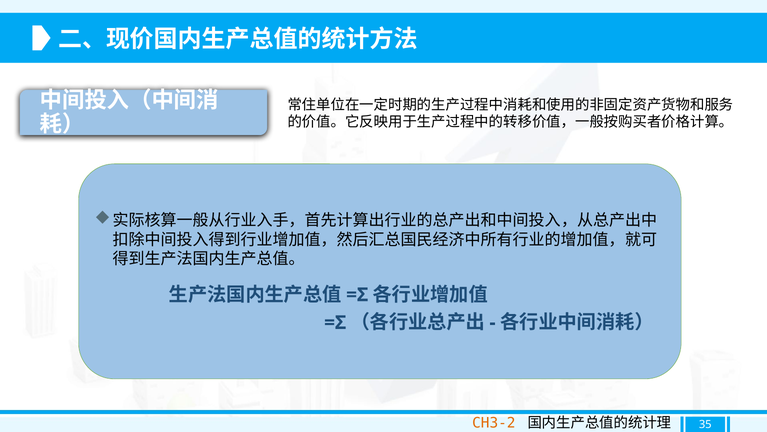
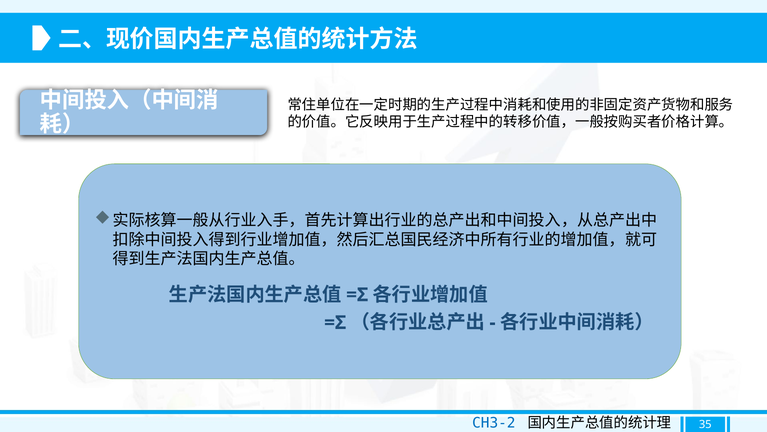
CH3-2 colour: orange -> blue (494, 423)
